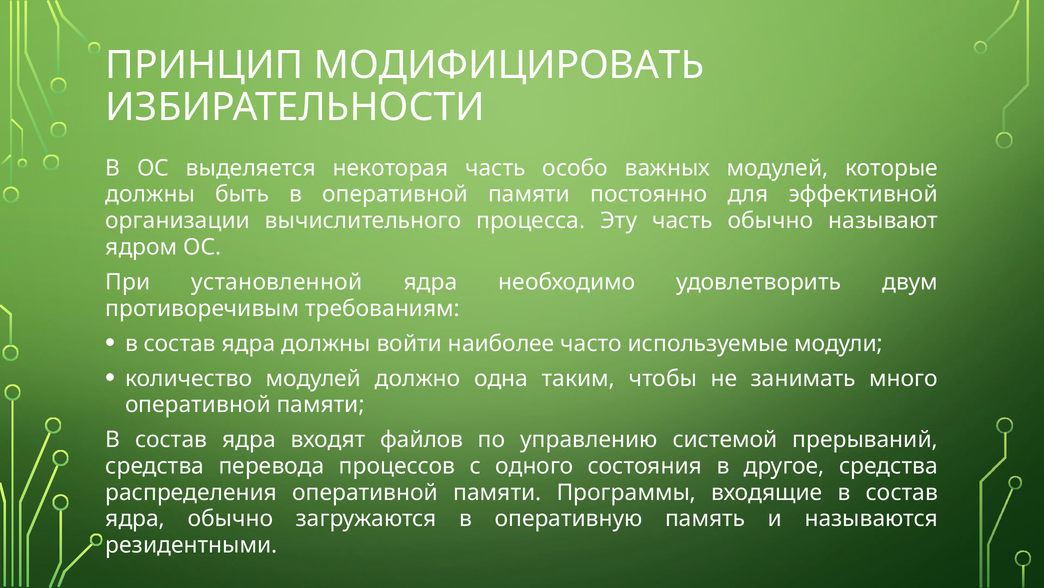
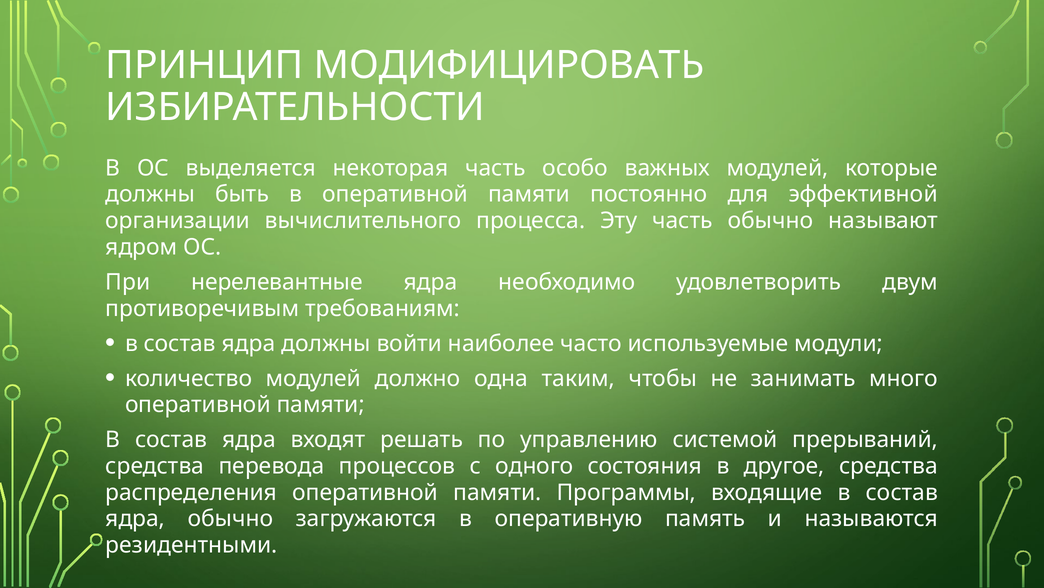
установленной: установленной -> нерелевантные (277, 282)
файлов: файлов -> решать (422, 439)
